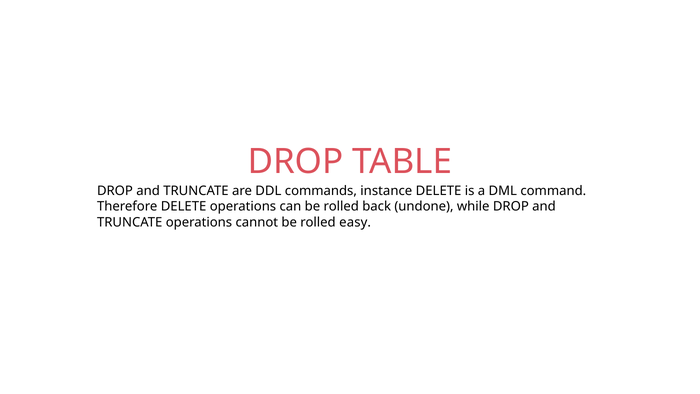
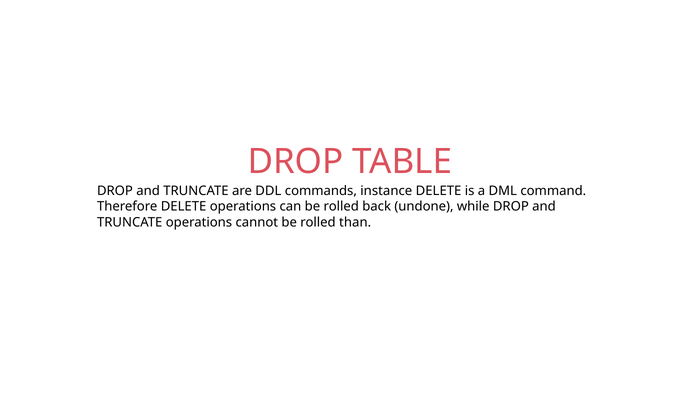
easy: easy -> than (355, 222)
